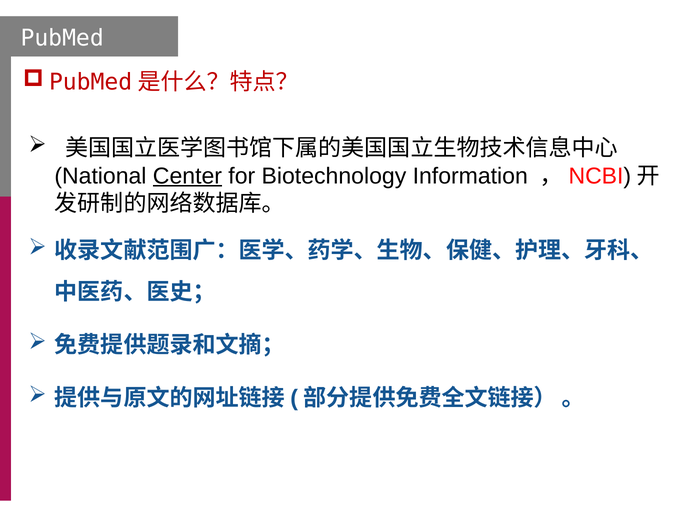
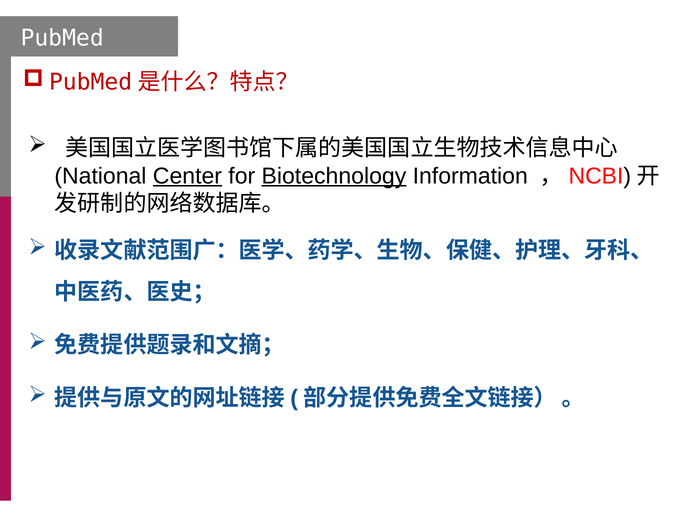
Biotechnology underline: none -> present (334, 176)
